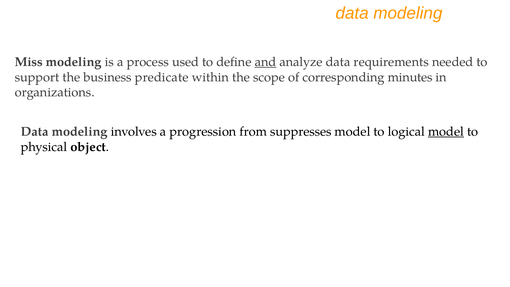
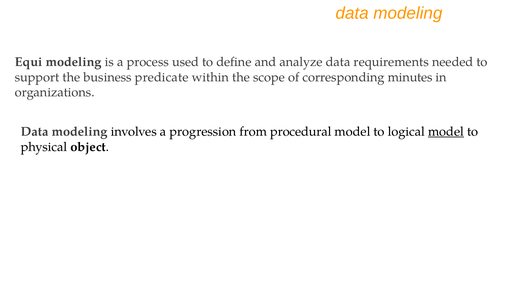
Miss: Miss -> Equi (29, 62)
and underline: present -> none (265, 62)
suppresses: suppresses -> procedural (301, 132)
